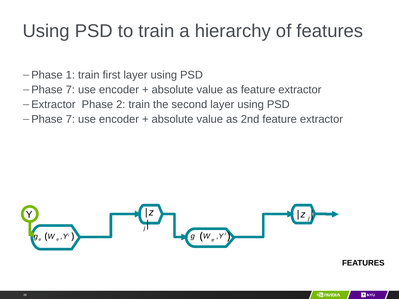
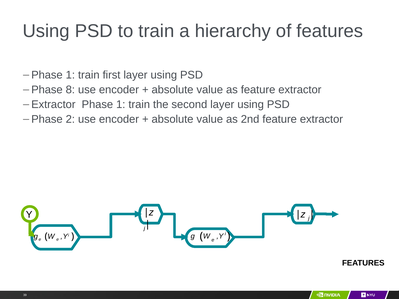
7: 7 -> 8 (70, 90)
Extractor Phase 2: 2 -> 1 (121, 104)
7: 7 -> 2 (70, 119)
